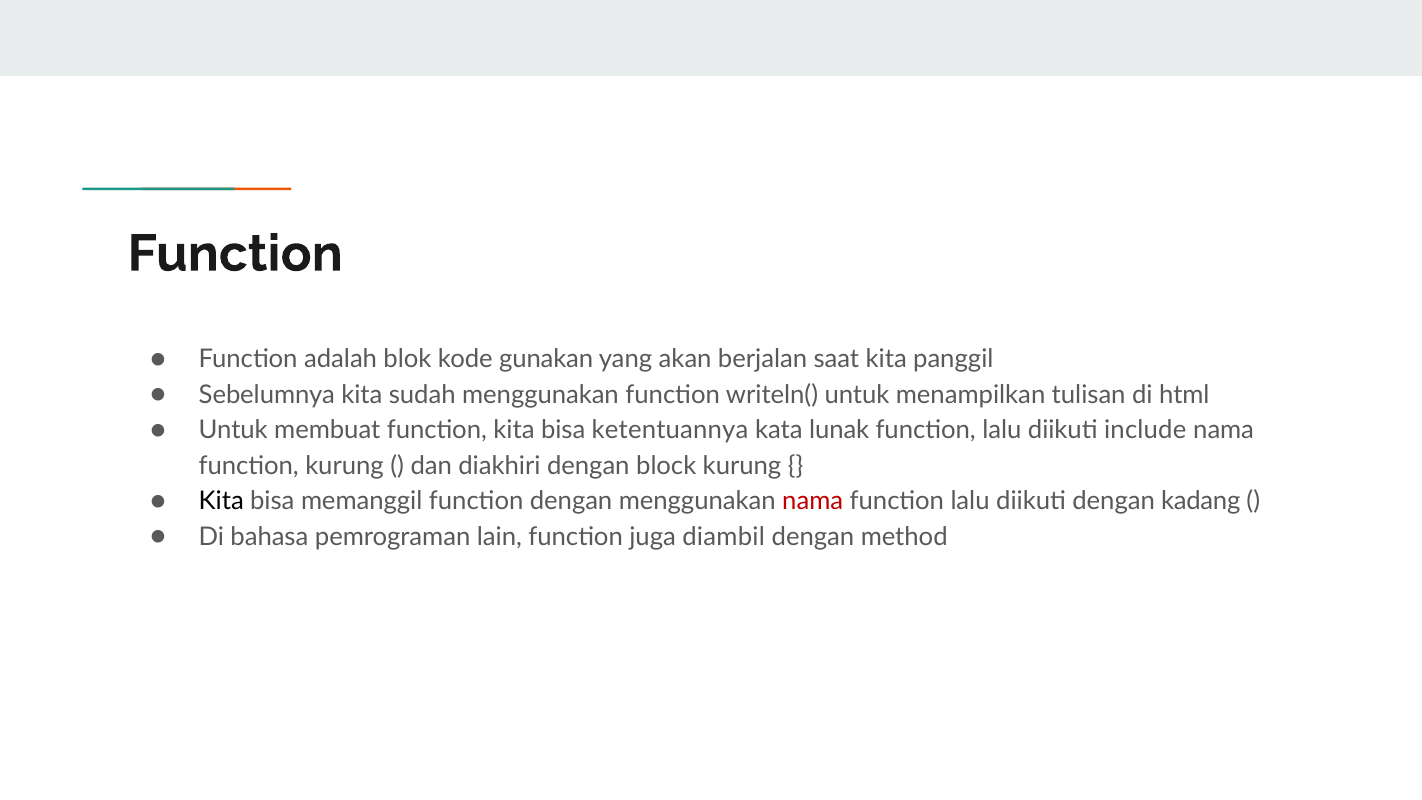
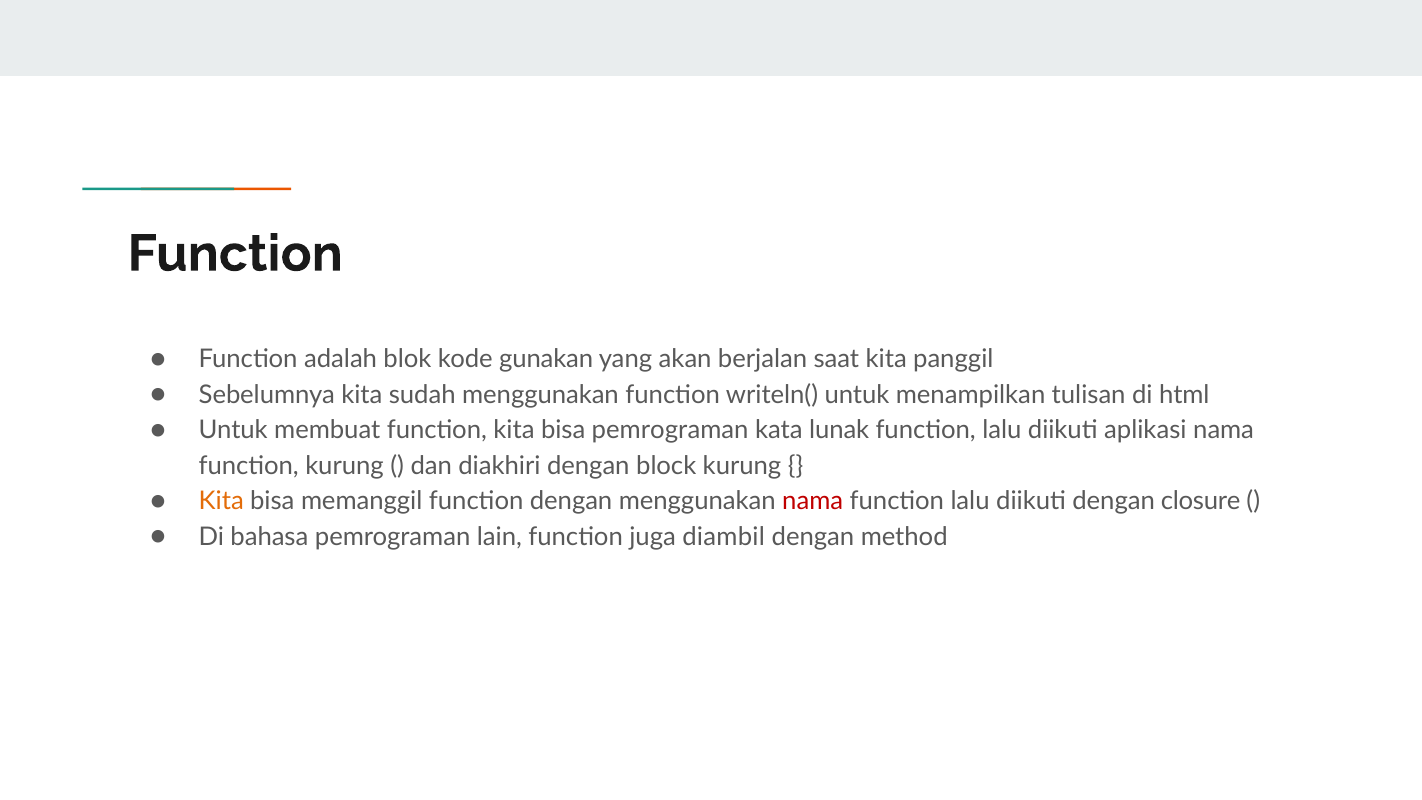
bisa ketentuannya: ketentuannya -> pemrograman (670, 430)
include: include -> aplikasi (1145, 430)
Kita colour: black -> orange (221, 501)
kadang: kadang -> closure (1201, 501)
